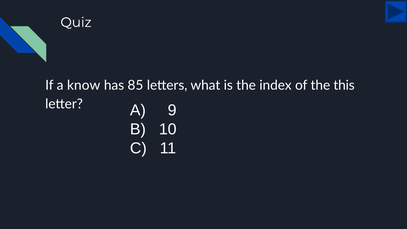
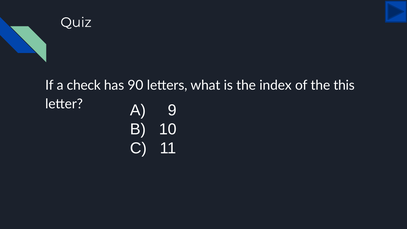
know: know -> check (84, 85)
85: 85 -> 90 (135, 85)
